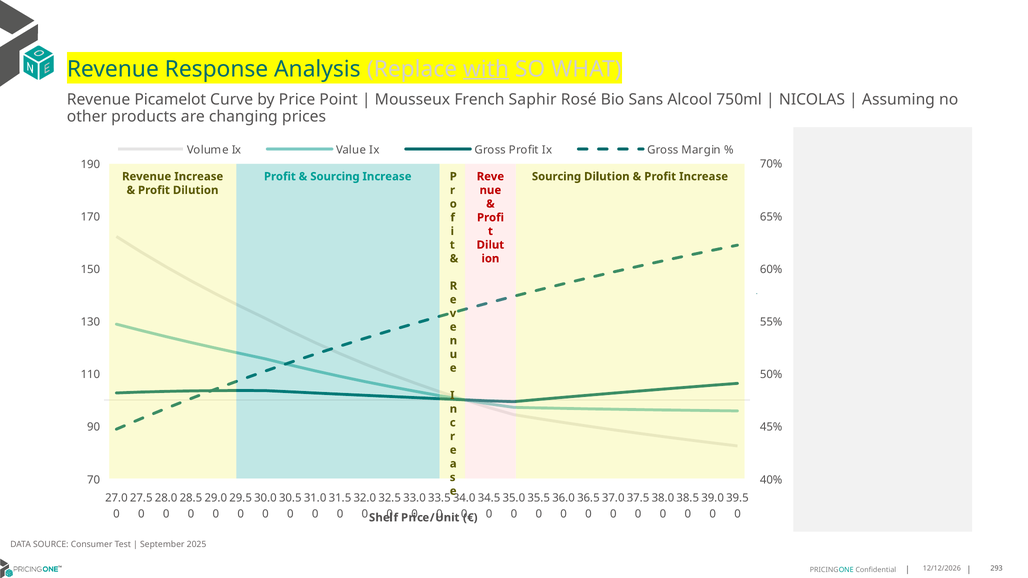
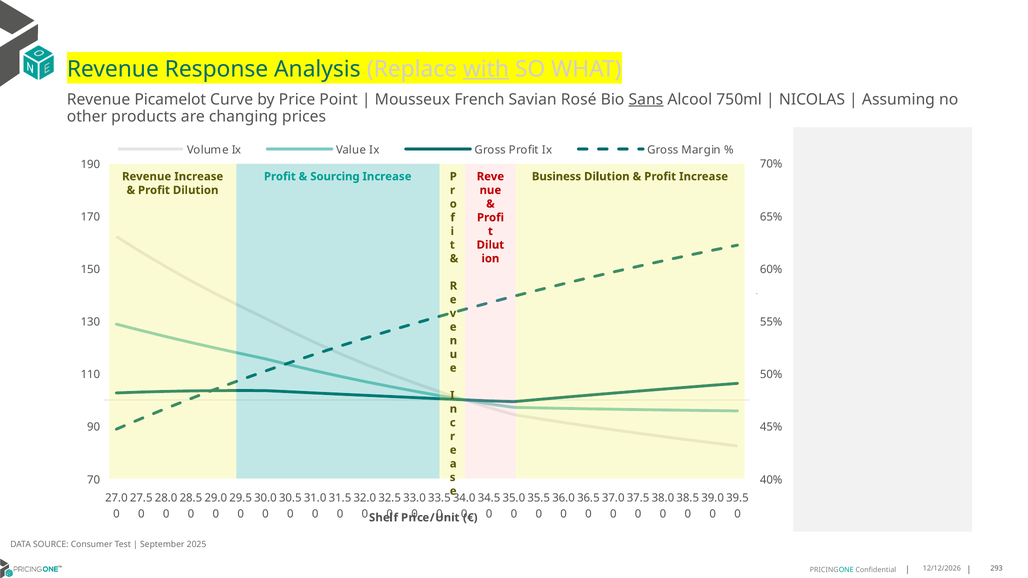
Saphir: Saphir -> Savian (533, 99)
Sans underline: none -> present (646, 99)
Sourcing: Sourcing -> Business (556, 177)
